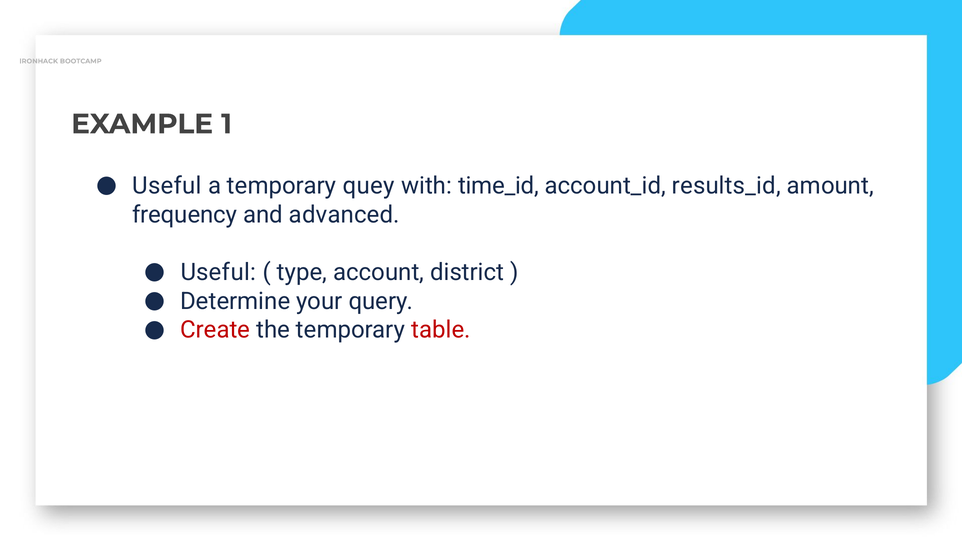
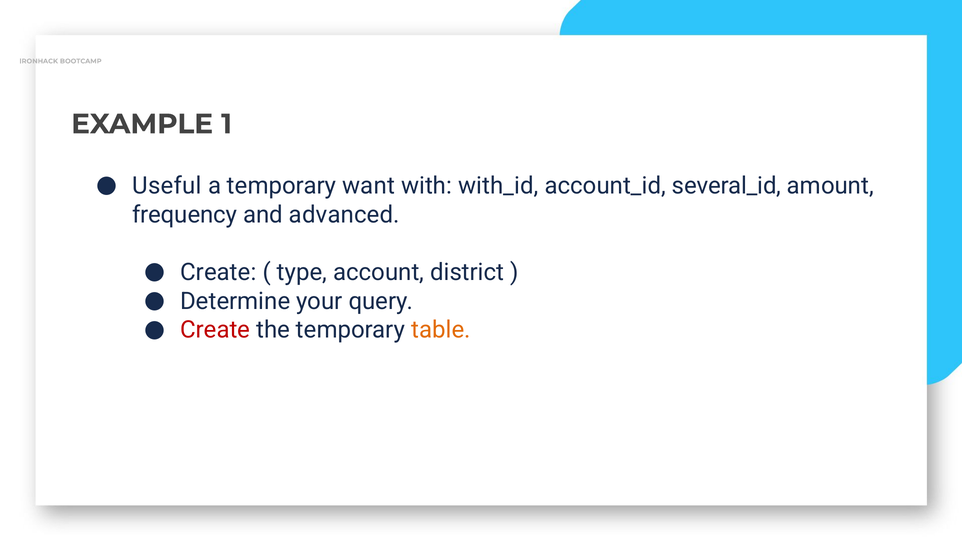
quey: quey -> want (369, 186)
time_id: time_id -> with_id (498, 186)
results_id: results_id -> several_id (727, 186)
Useful: Useful -> Create (218, 272)
table colour: red -> orange (441, 330)
